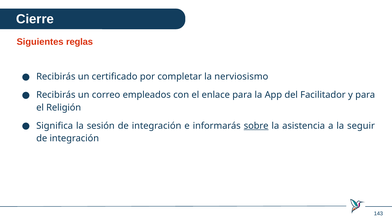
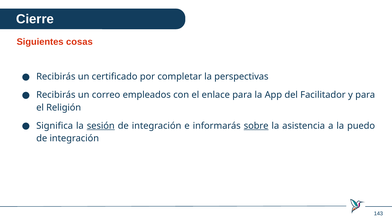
reglas: reglas -> cosas (79, 42)
nerviosismo: nerviosismo -> perspectivas (241, 77)
sesión underline: none -> present (101, 126)
seguir: seguir -> puedo (361, 126)
